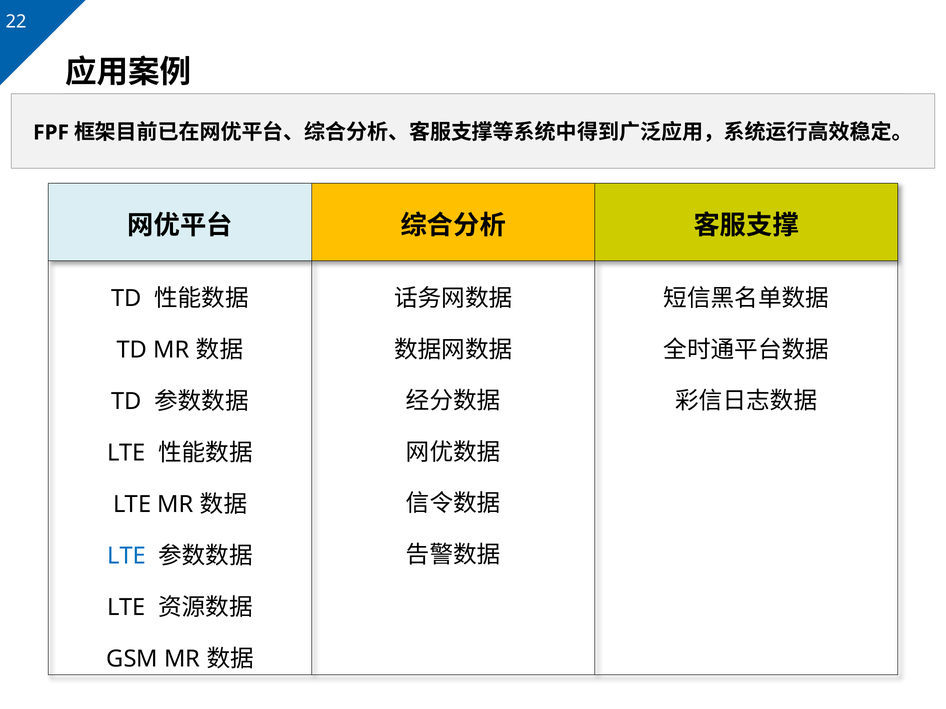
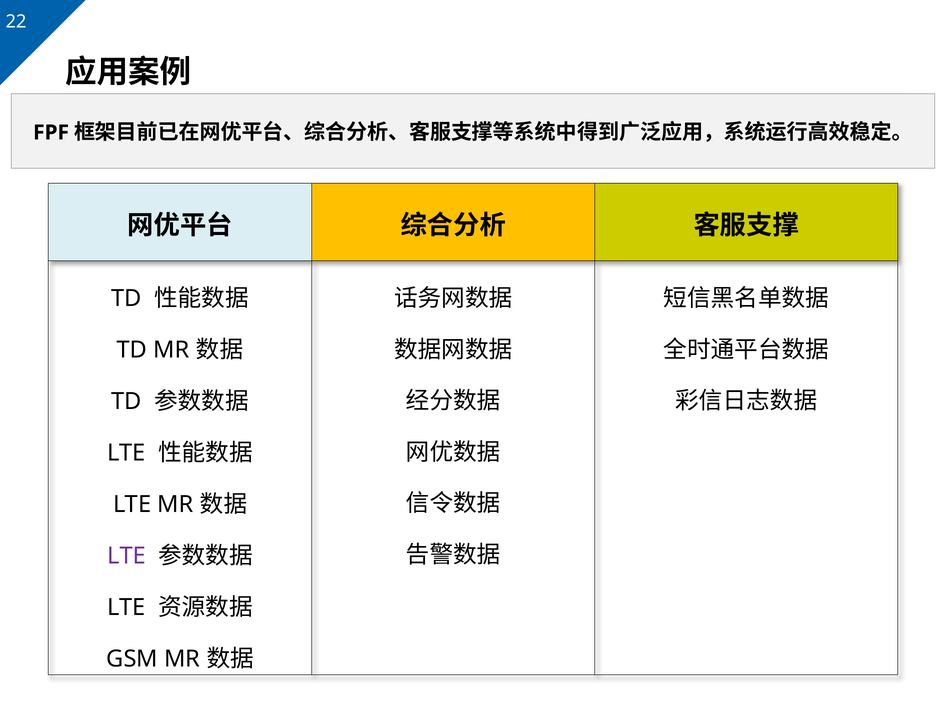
LTE colour: blue -> purple (127, 557)
